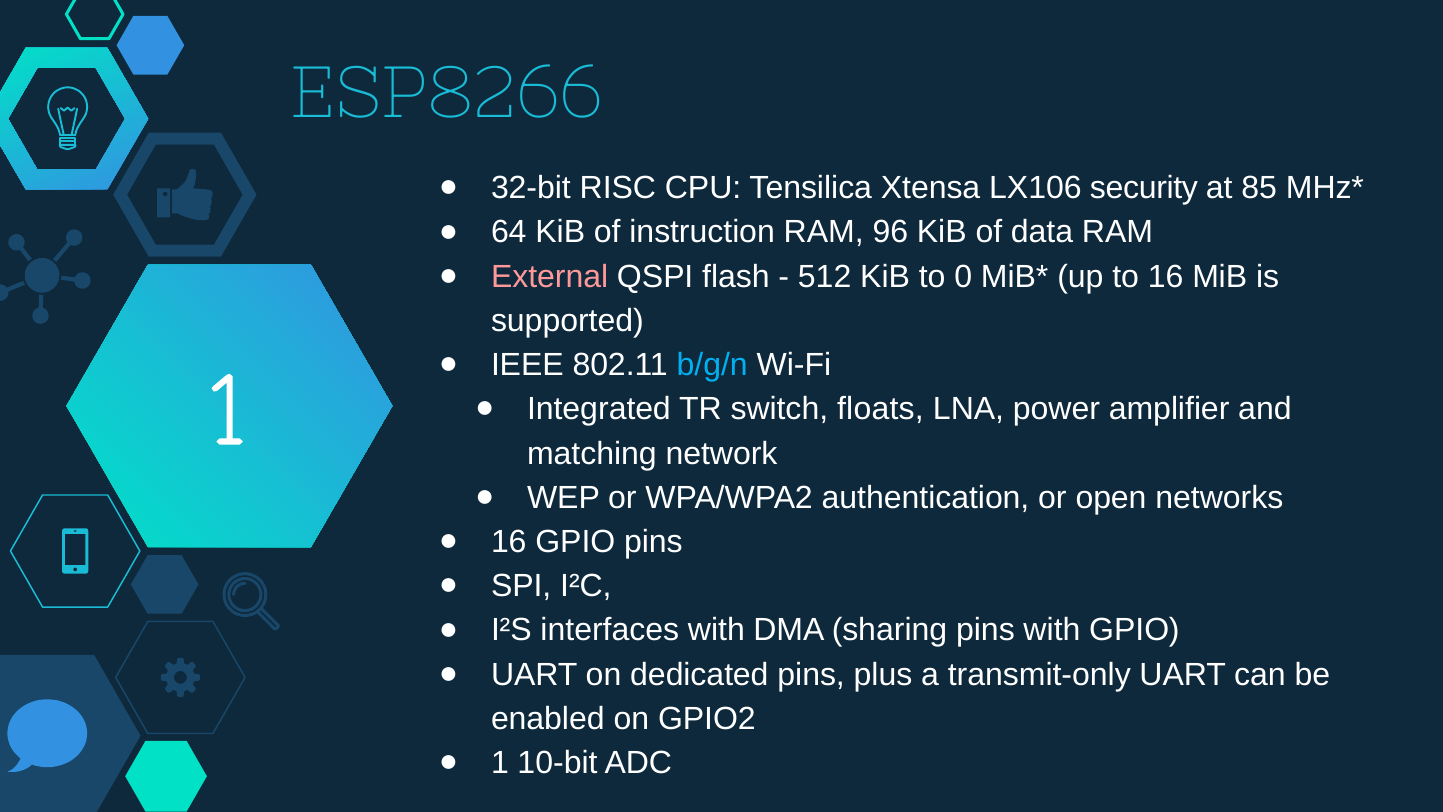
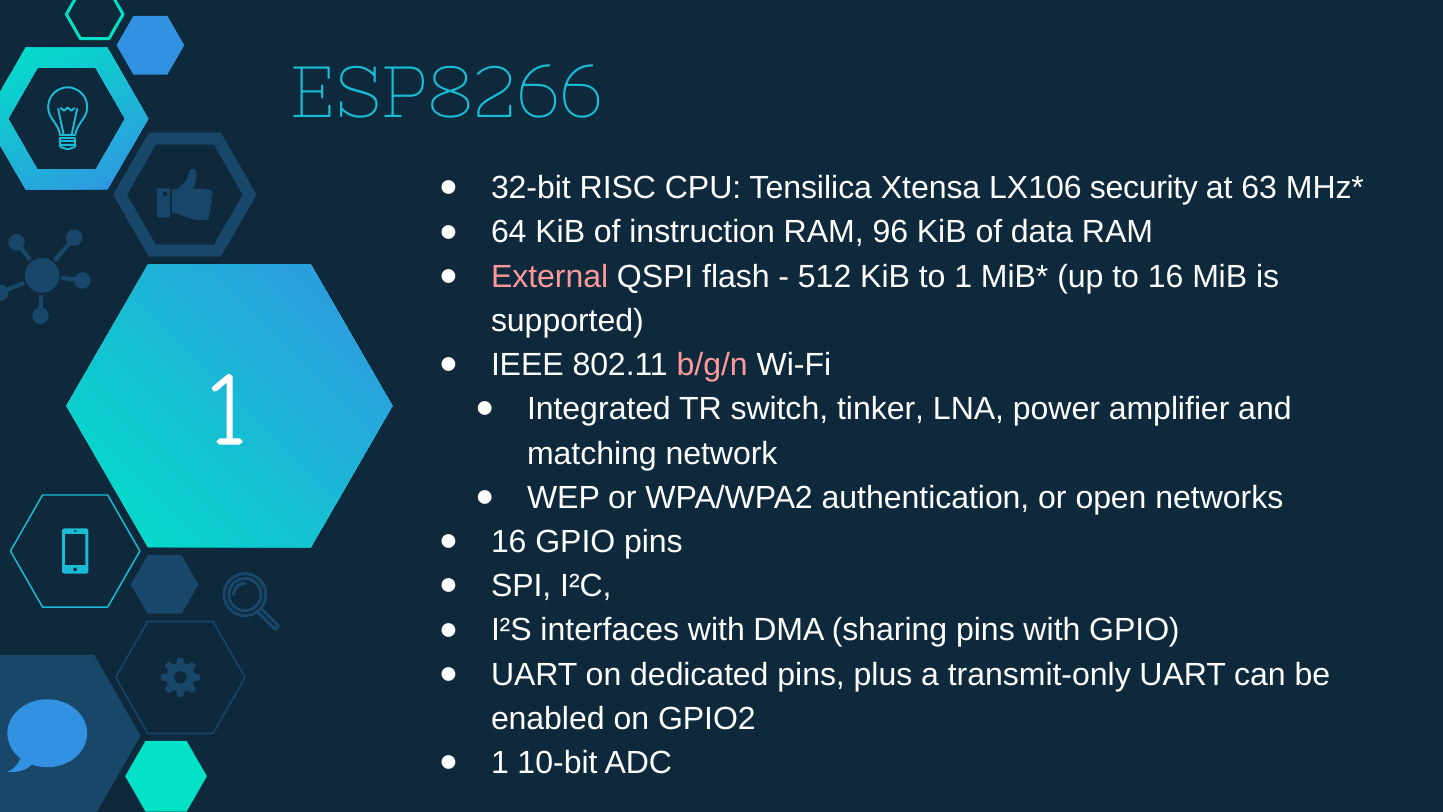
85: 85 -> 63 (1259, 188)
to 0: 0 -> 1 (963, 276)
b/g/n colour: light blue -> pink (712, 365)
floats: floats -> tinker (881, 409)
